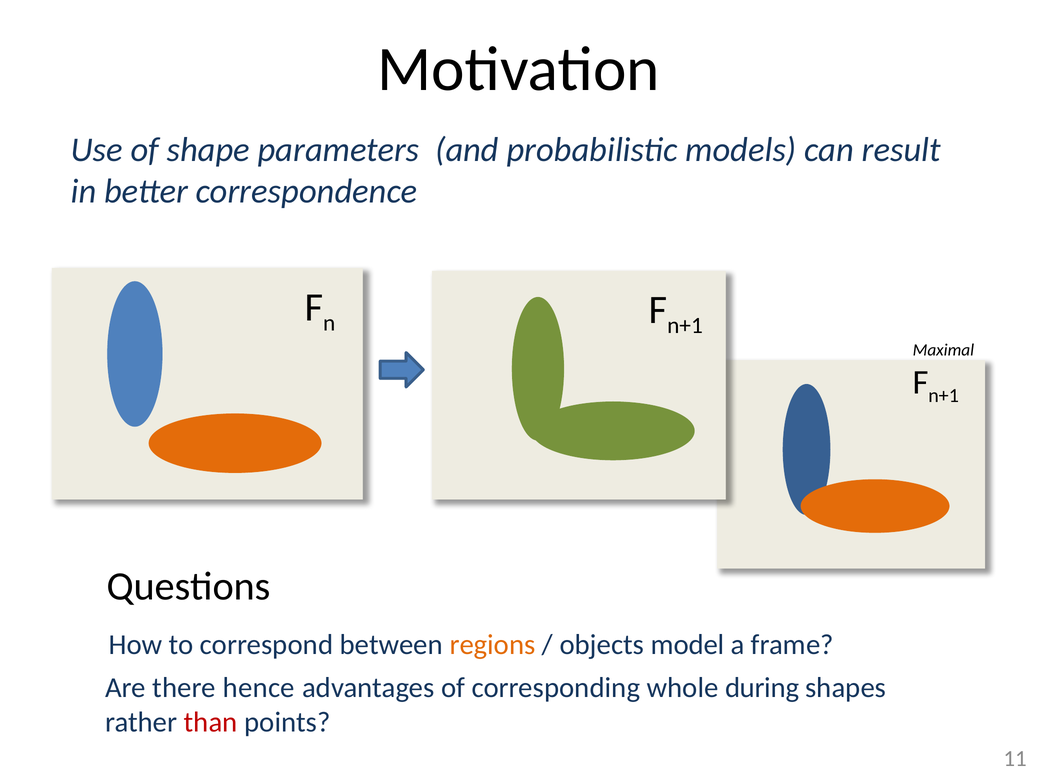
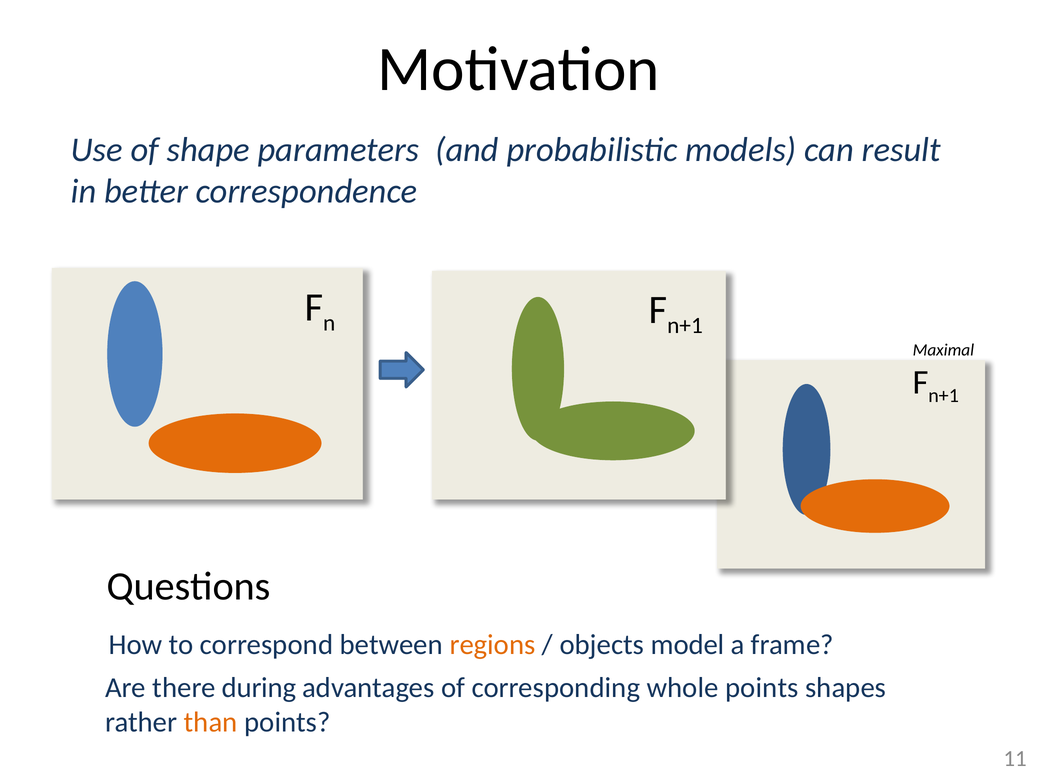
hence: hence -> during (259, 687)
whole during: during -> points (762, 687)
than colour: red -> orange (211, 722)
